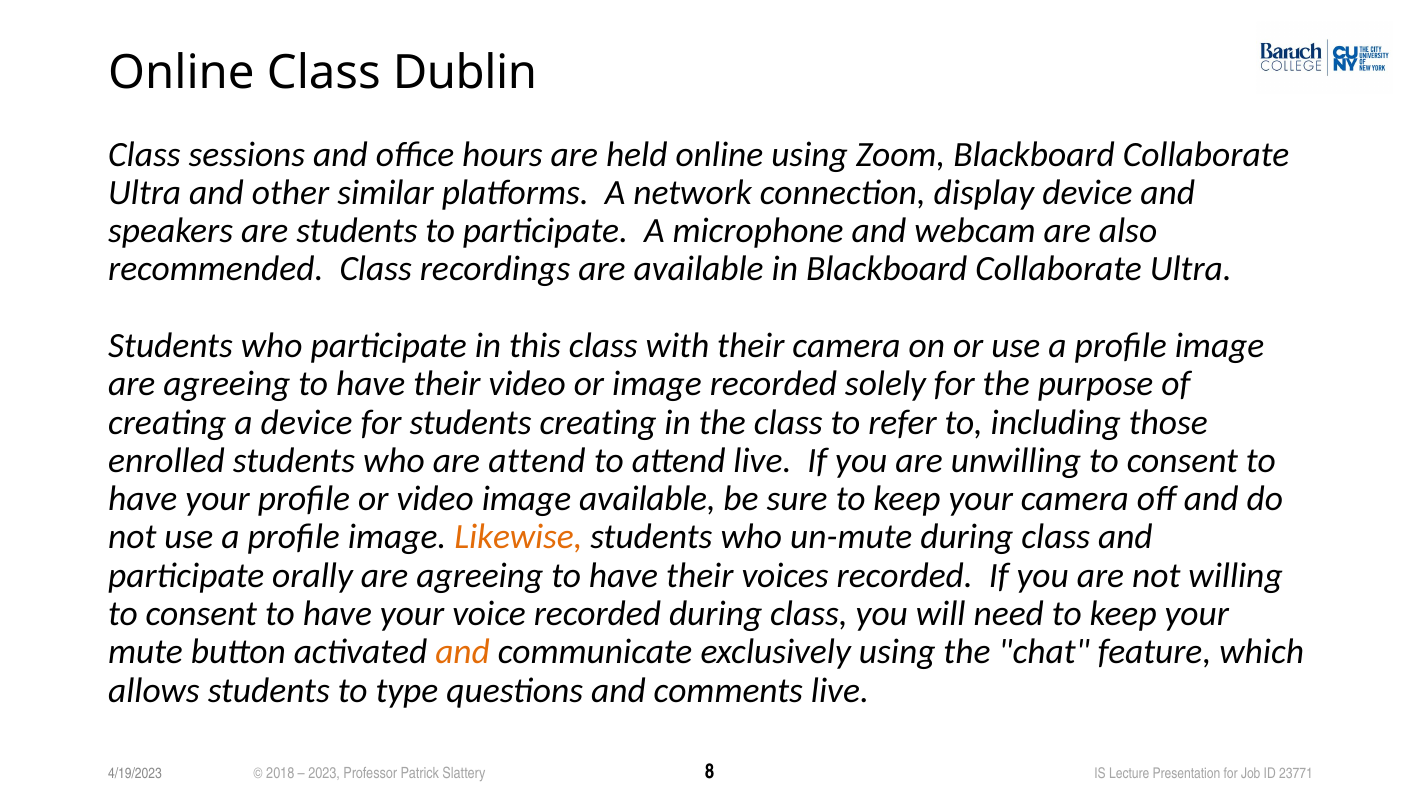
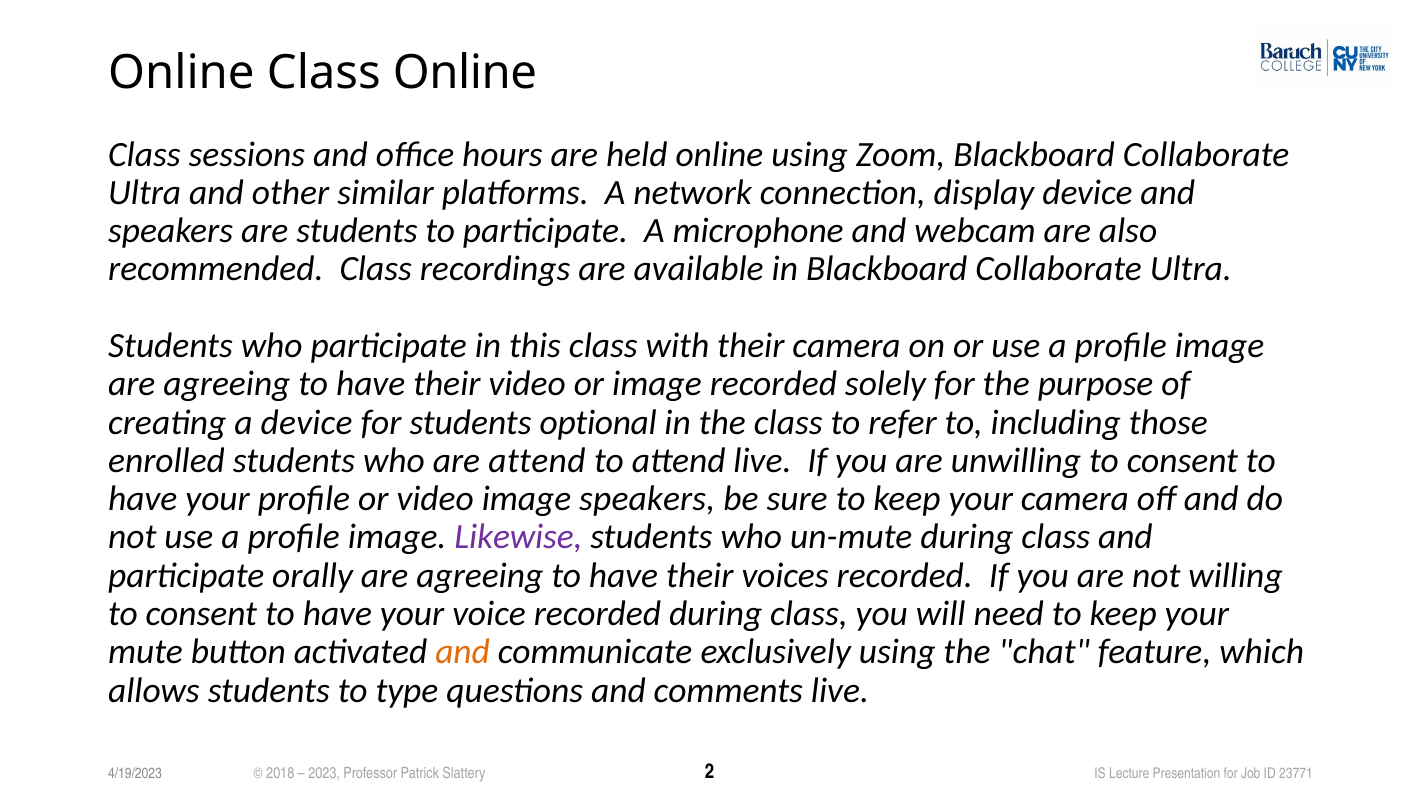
Class Dublin: Dublin -> Online (465, 73)
students creating: creating -> optional (598, 422)
image available: available -> speakers (647, 499)
Likewise colour: orange -> purple (518, 537)
8: 8 -> 2 (710, 772)
